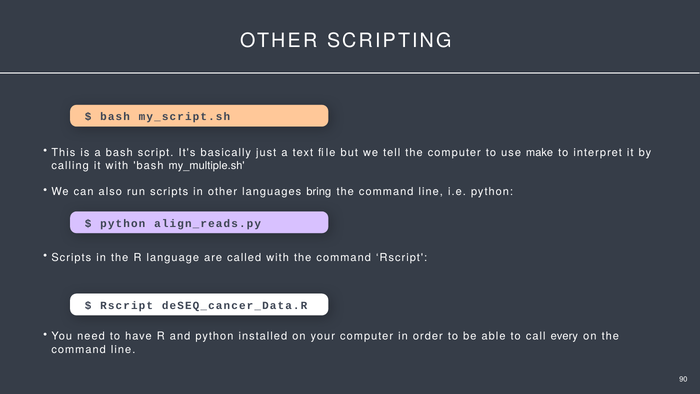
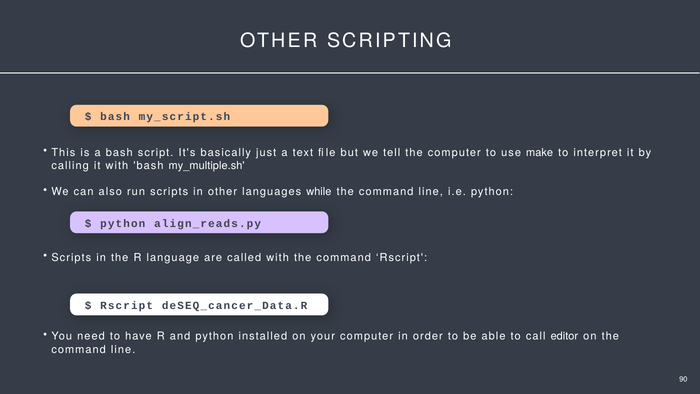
bring: bring -> while (319, 192)
every: every -> editor (564, 336)
